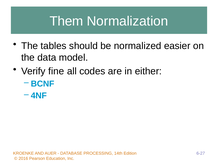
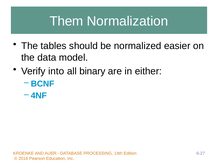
fine: fine -> into (56, 71)
codes: codes -> binary (92, 71)
